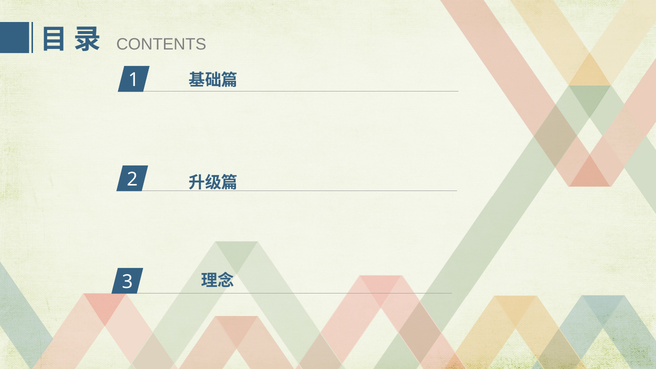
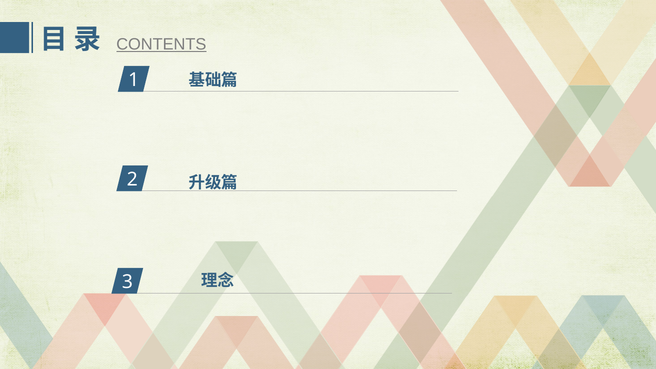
CONTENTS underline: none -> present (161, 44)
